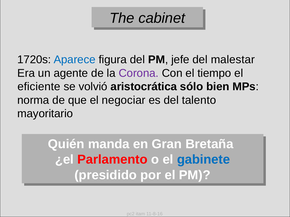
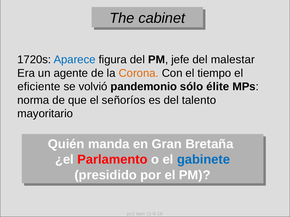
Corona colour: purple -> orange (139, 73)
aristocrática: aristocrática -> pandemonio (144, 87)
bien: bien -> élite (218, 87)
negociar: negociar -> señoríos (124, 100)
